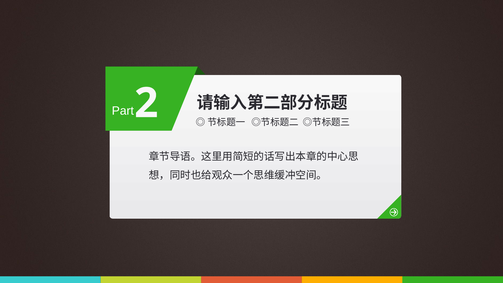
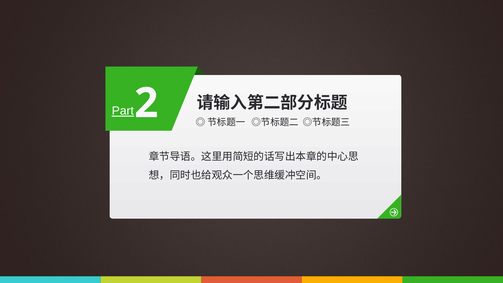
Part underline: none -> present (123, 111)
